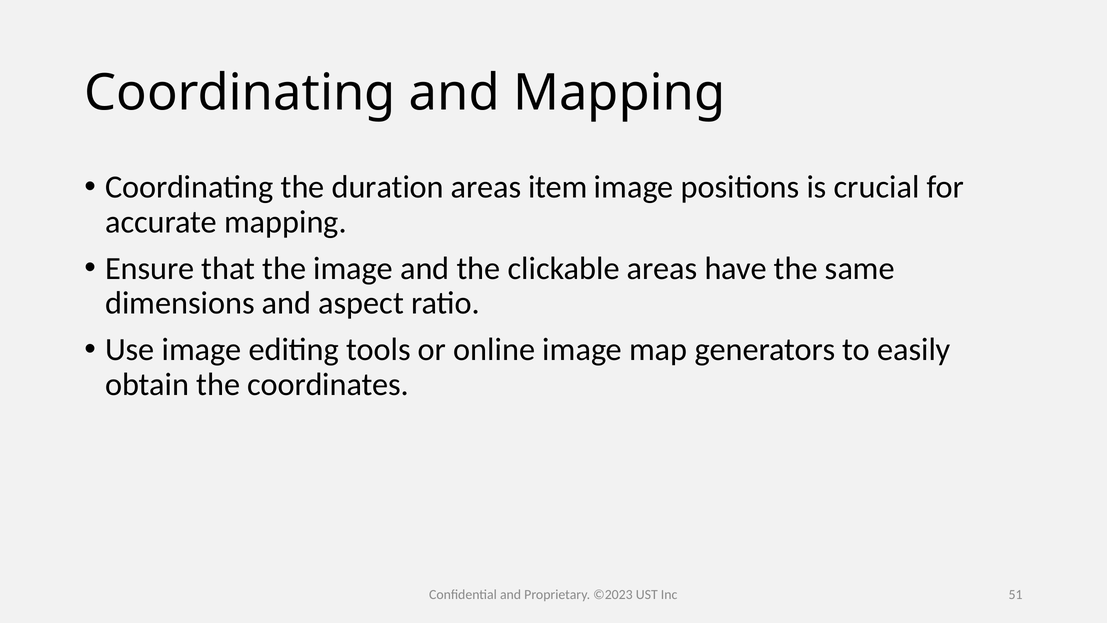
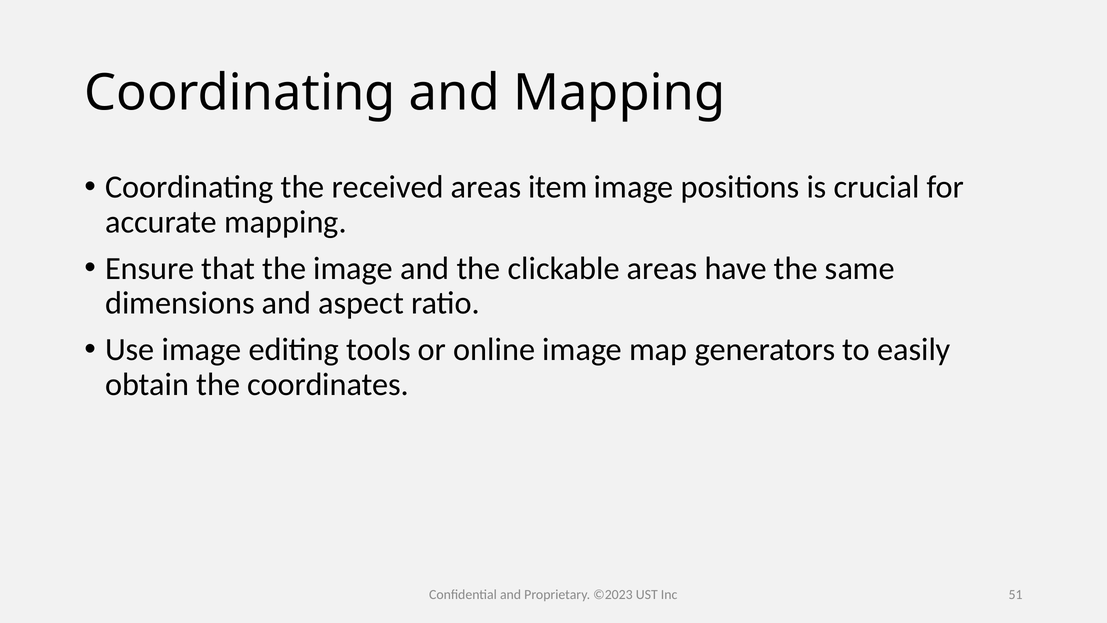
duration: duration -> received (388, 187)
